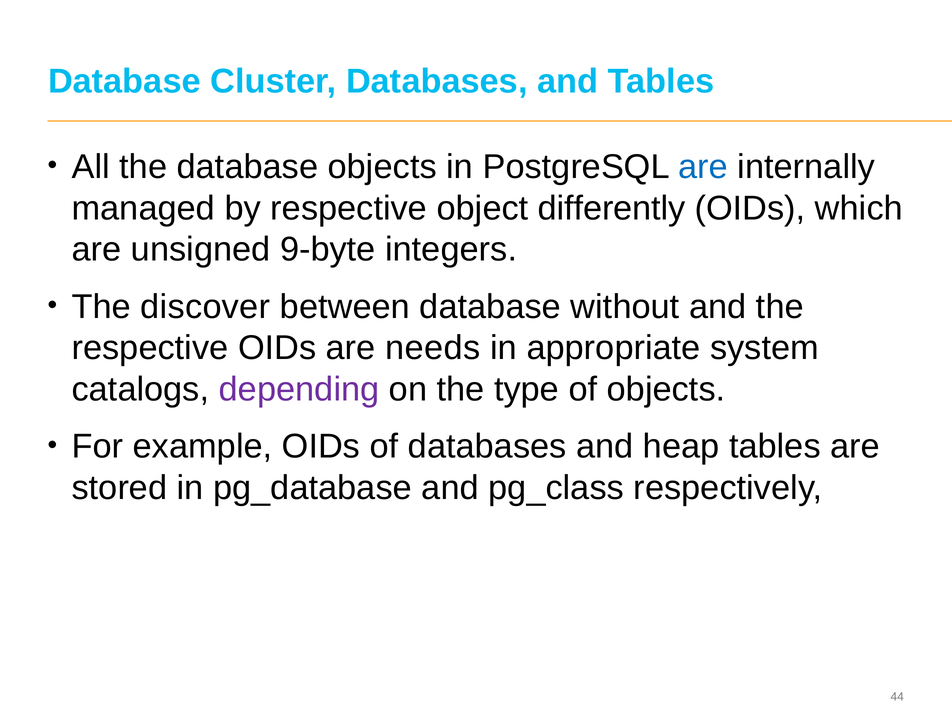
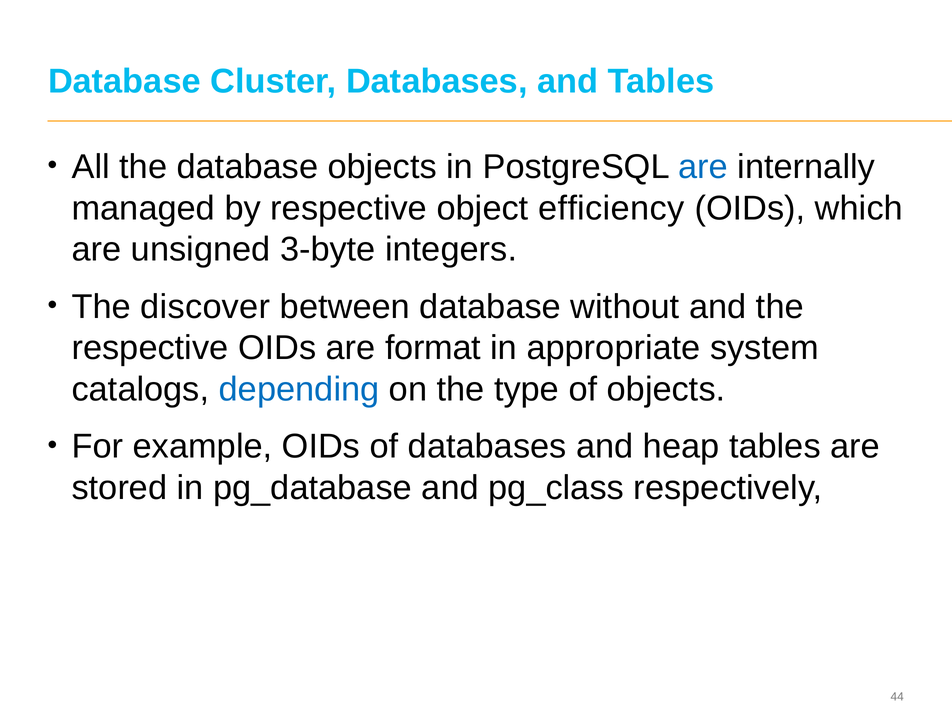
differently: differently -> efficiency (611, 208)
9-byte: 9-byte -> 3-byte (328, 250)
needs: needs -> format (433, 348)
depending colour: purple -> blue (299, 389)
